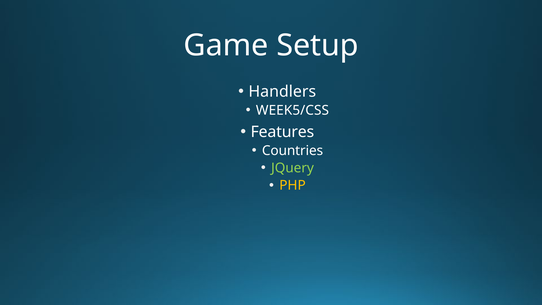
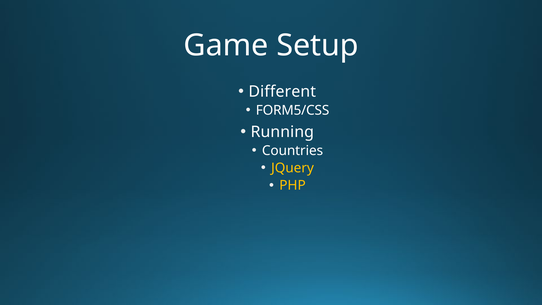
Handlers: Handlers -> Different (282, 92)
WEEK5/CSS: WEEK5/CSS -> FORM5/CSS (293, 110)
Features: Features -> Running (282, 132)
JQuery colour: light green -> yellow (292, 168)
